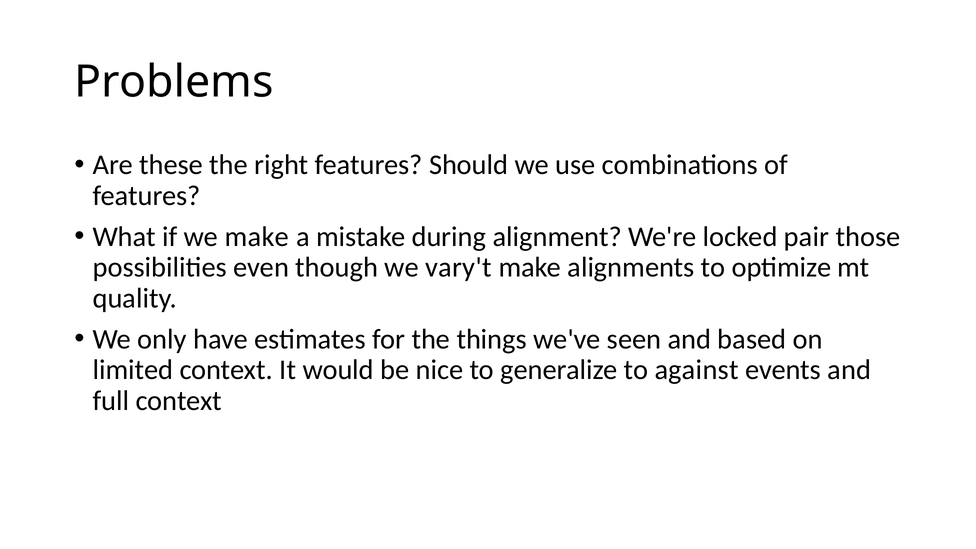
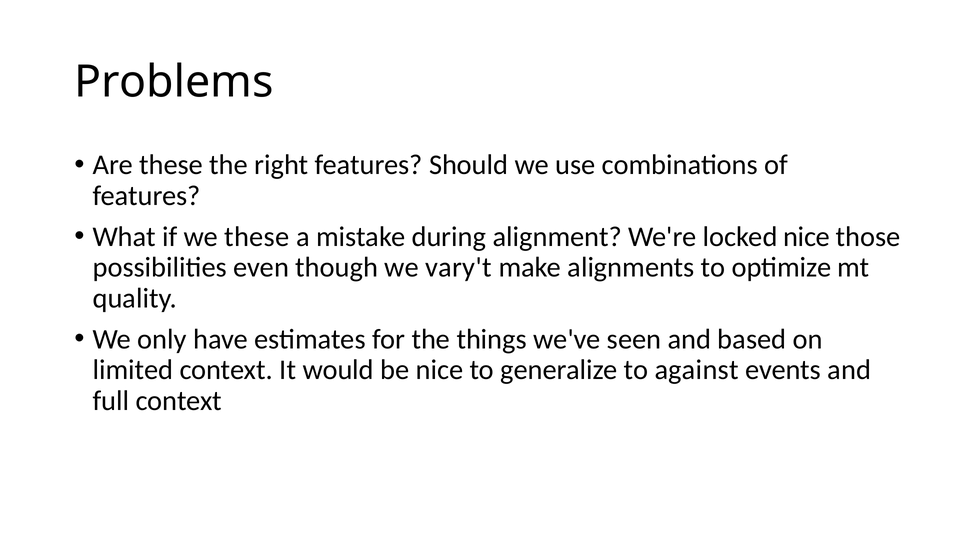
we make: make -> these (257, 237)
locked pair: pair -> nice (807, 237)
